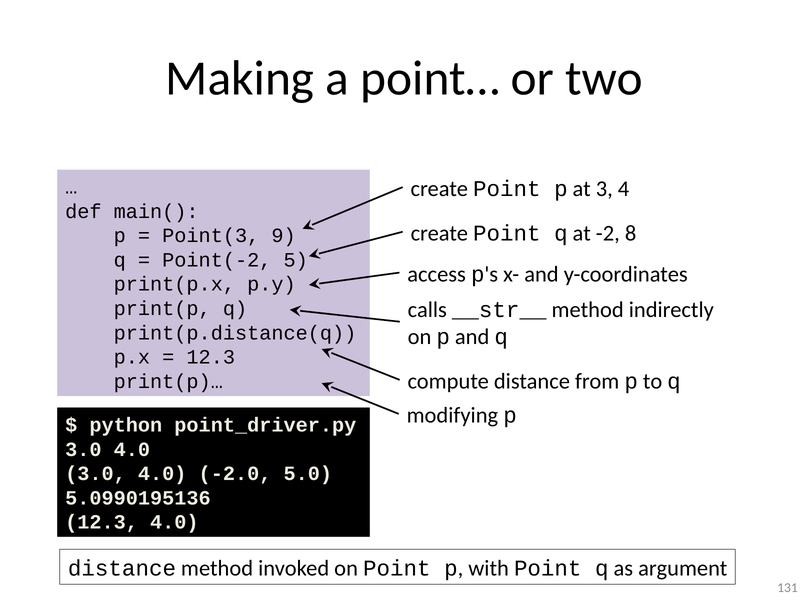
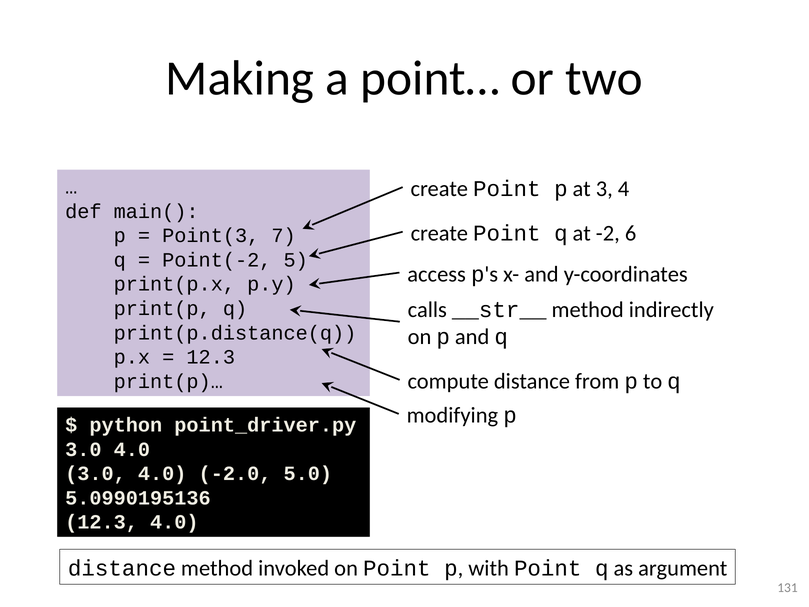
8: 8 -> 6 (631, 233)
9: 9 -> 7 (284, 236)
